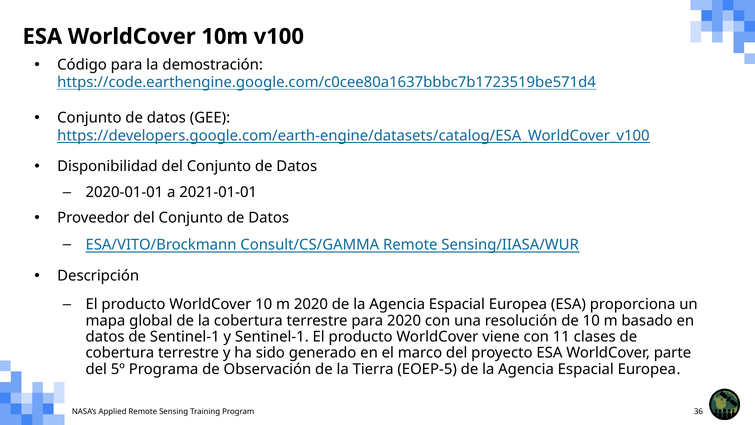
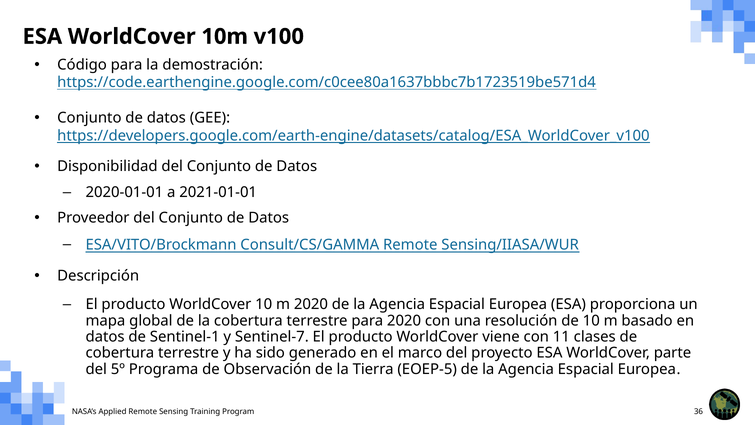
y Sentinel-1: Sentinel-1 -> Sentinel-7 (272, 337)
